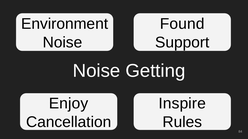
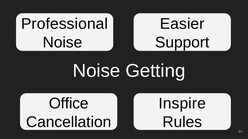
Environment: Environment -> Professional (65, 24)
Found: Found -> Easier (182, 24)
Enjoy: Enjoy -> Office (69, 104)
